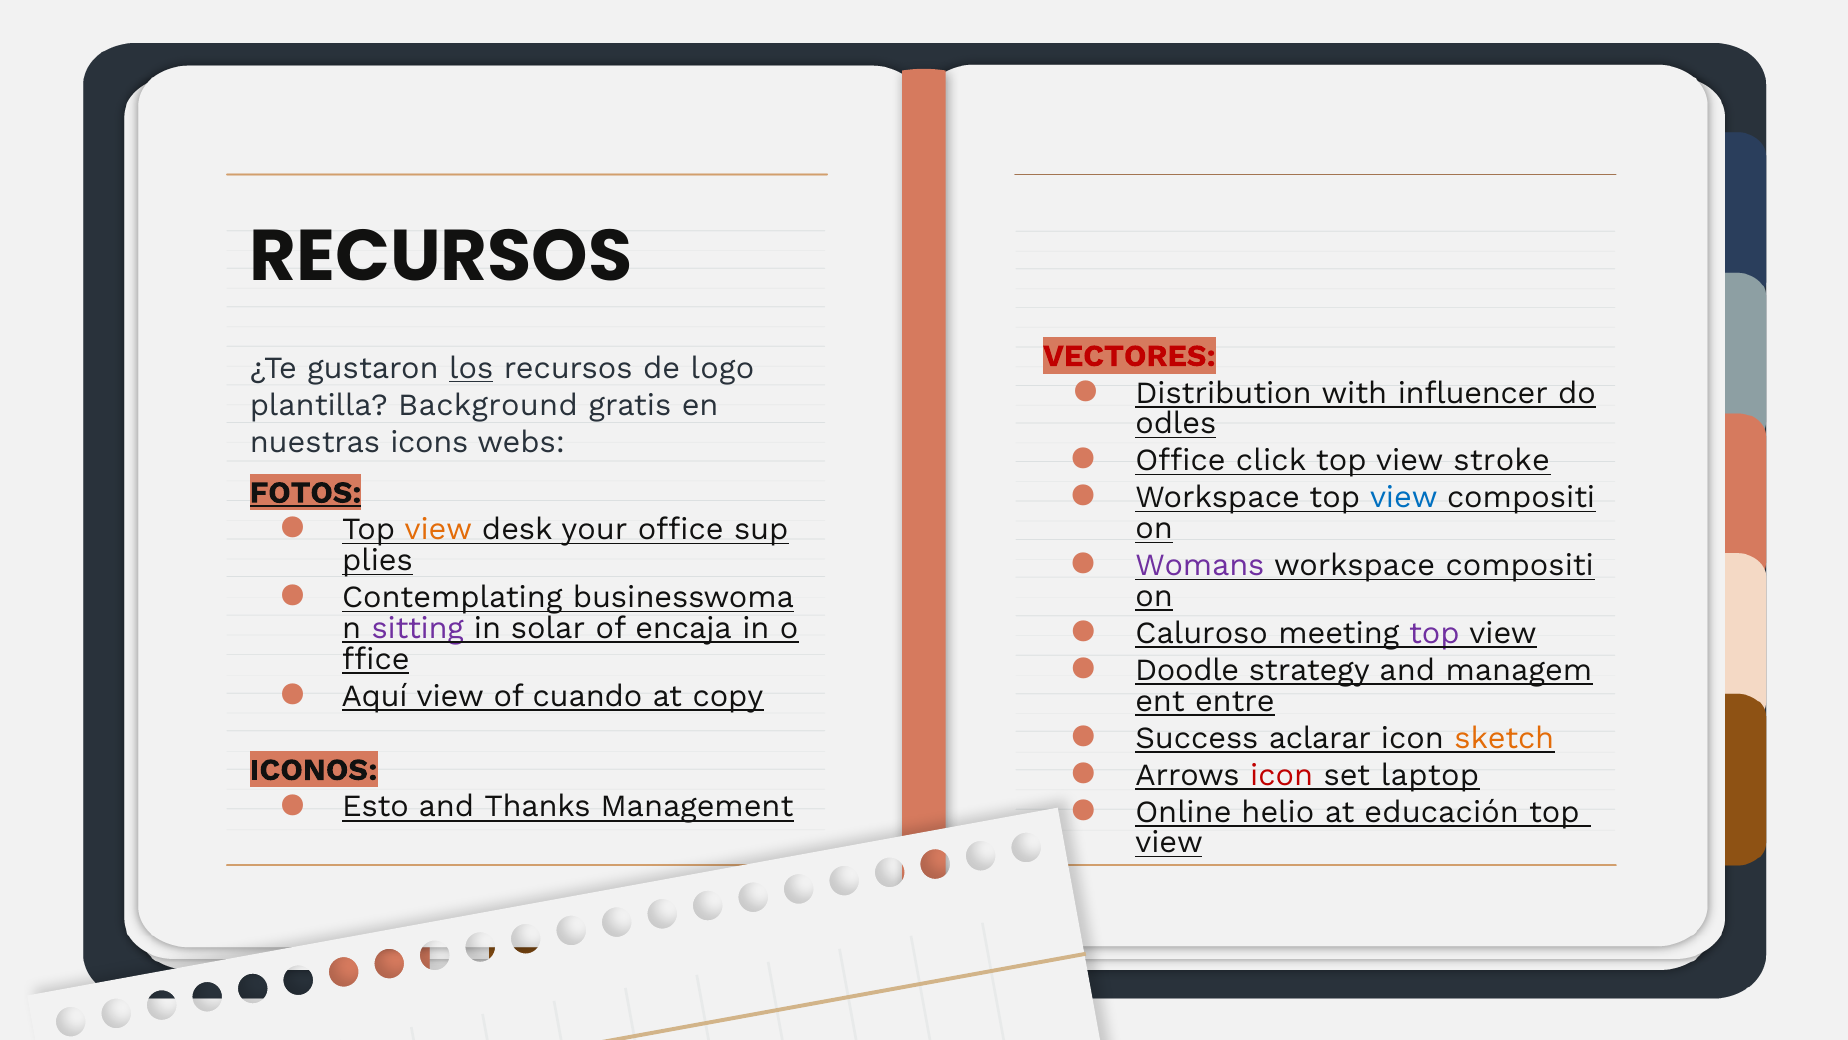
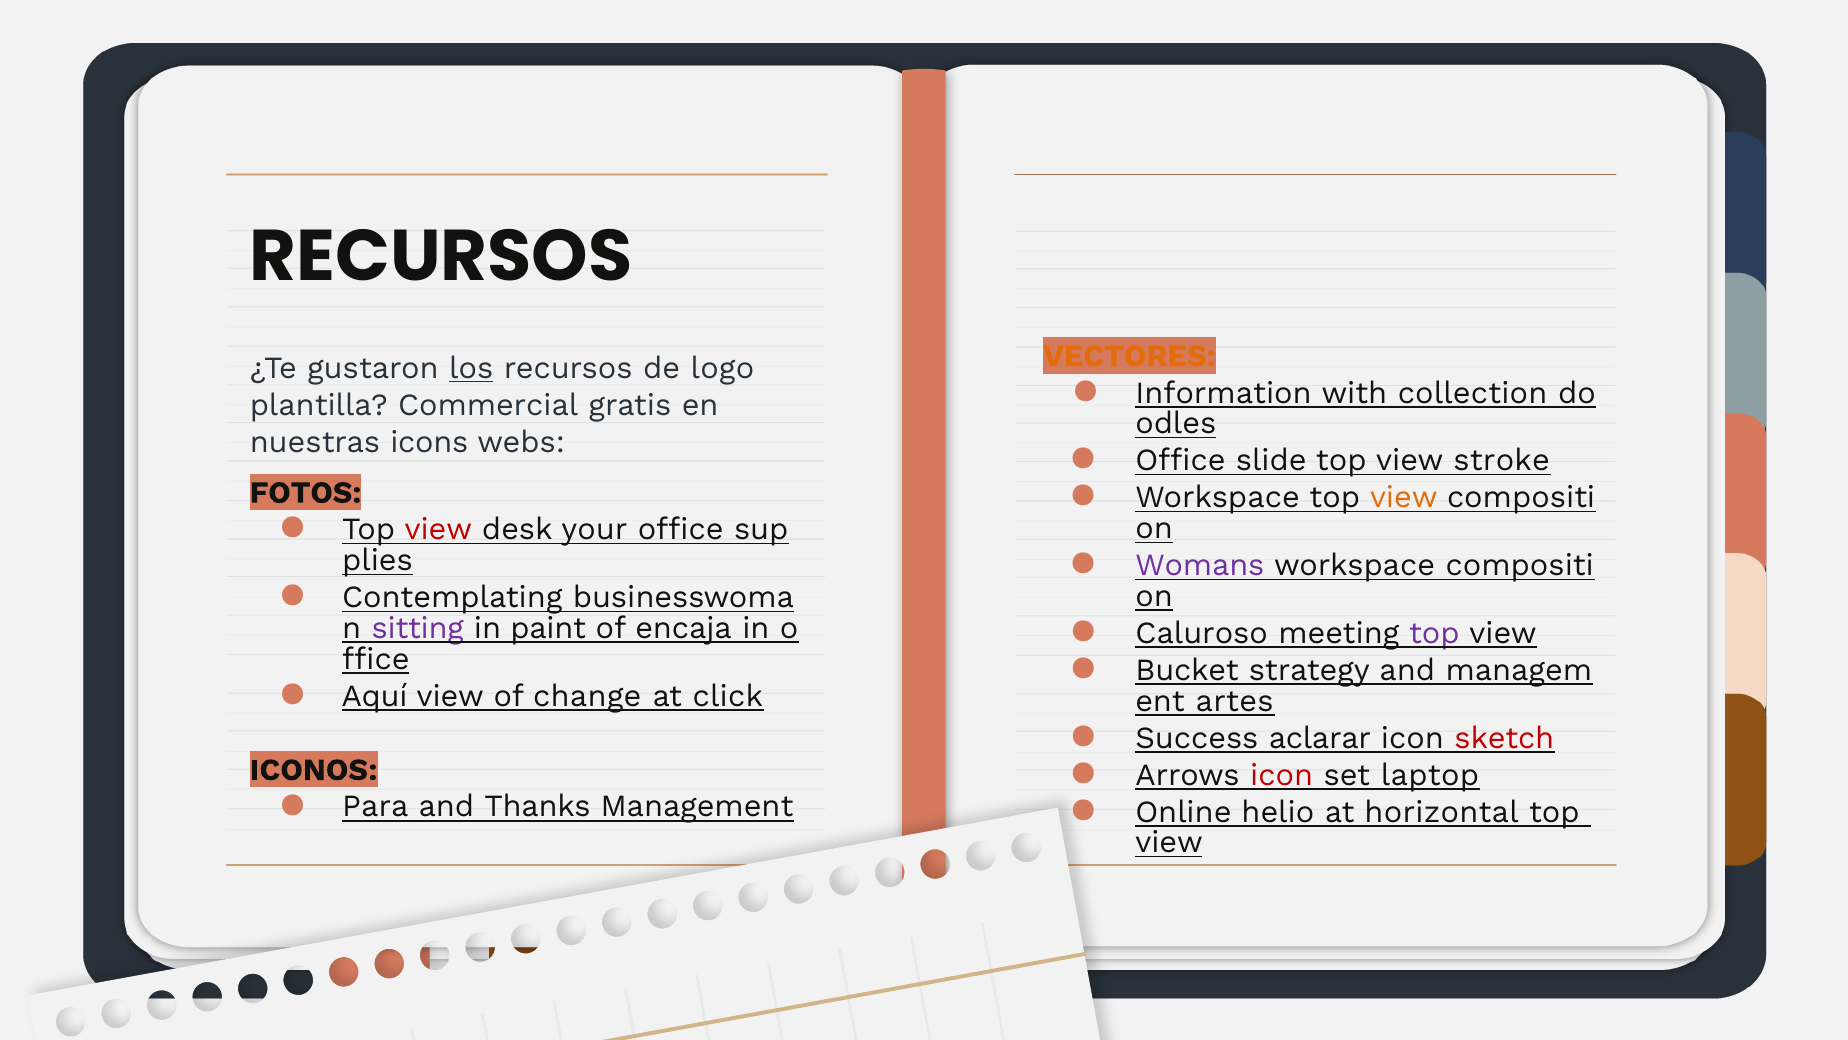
VECTORES colour: red -> orange (1129, 356)
Distribution: Distribution -> Information (1224, 393)
influencer: influencer -> collection (1473, 393)
Background: Background -> Commercial (488, 405)
click: click -> slide (1271, 460)
FOTOS underline: present -> none (306, 492)
view colour: blue -> orange (1404, 497)
view colour: orange -> red (438, 529)
solar: solar -> paint (548, 628)
Doodle: Doodle -> Bucket (1187, 670)
cuando: cuando -> change (587, 696)
copy: copy -> click (728, 696)
entre: entre -> artes (1235, 701)
sketch colour: orange -> red (1504, 738)
Esto: Esto -> Para (375, 806)
educación: educación -> horizontal (1442, 811)
